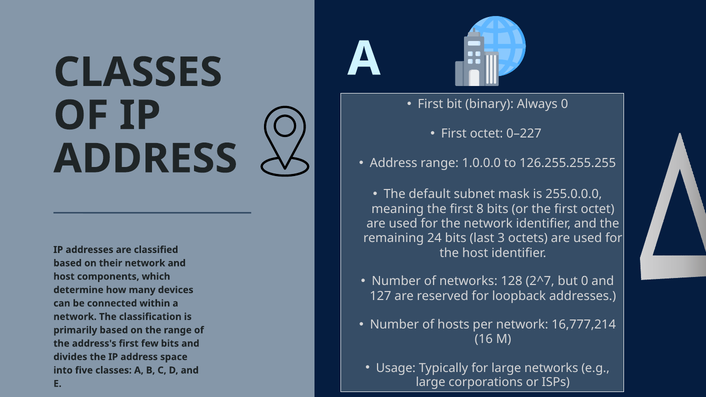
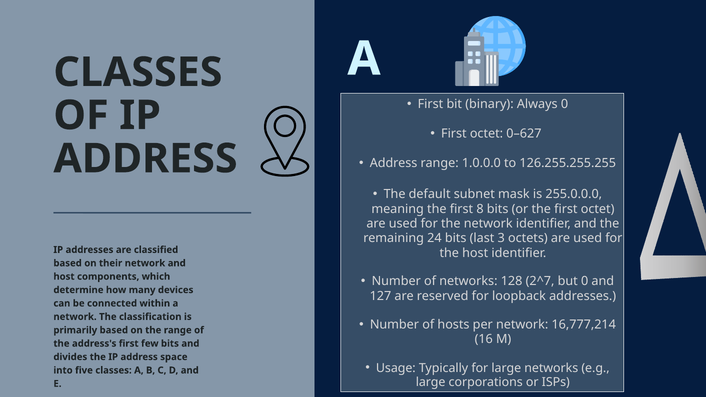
0–227: 0–227 -> 0–627 (524, 134)
